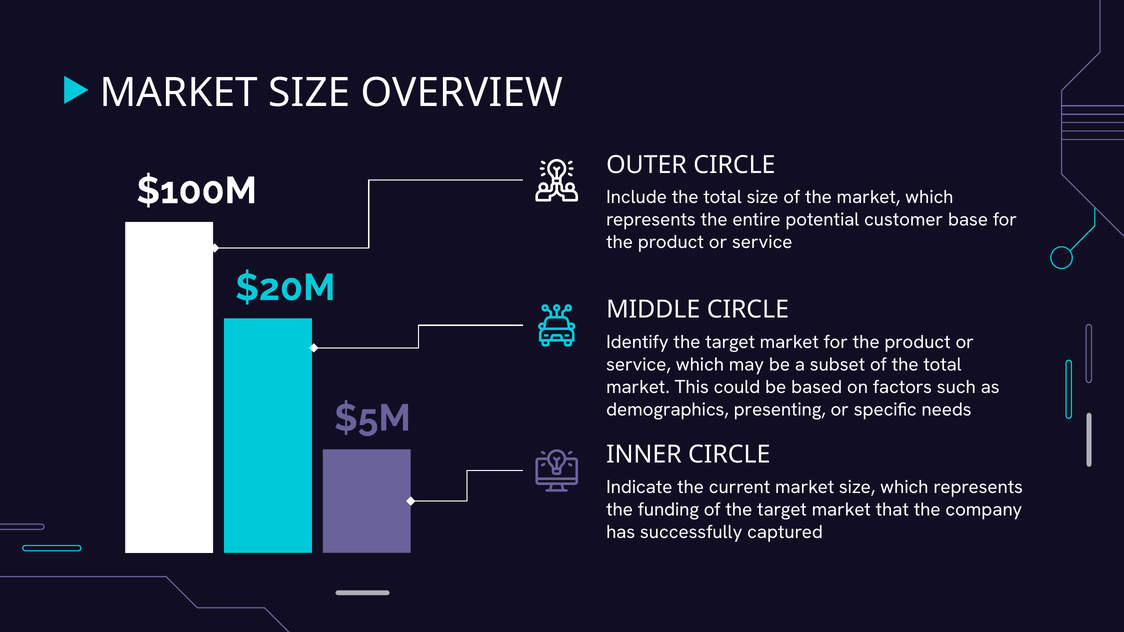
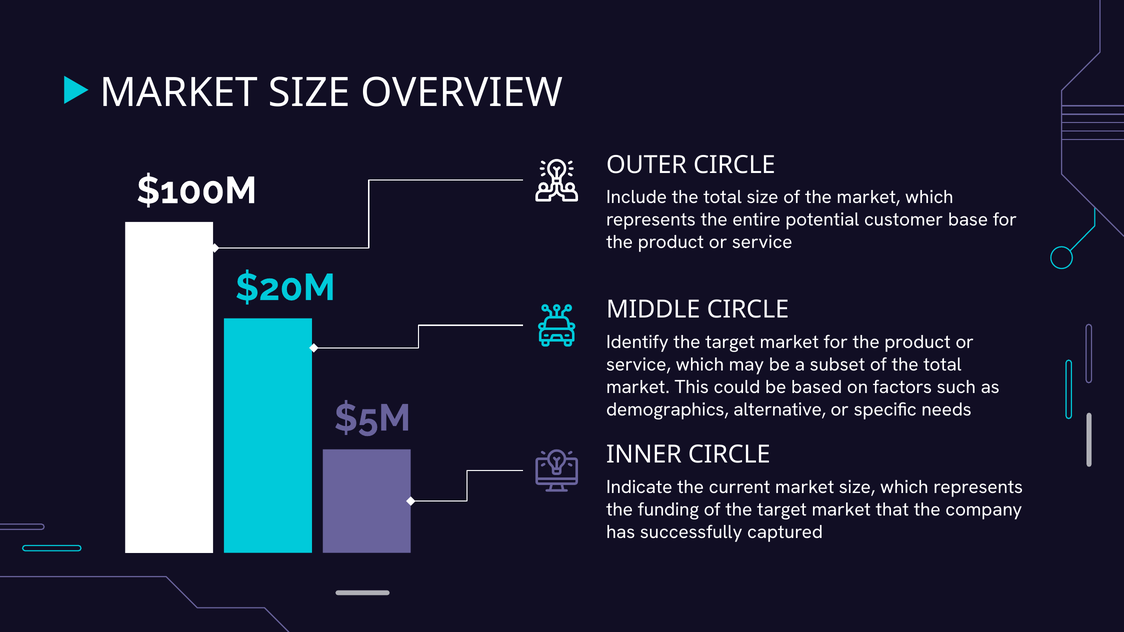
presenting: presenting -> alternative (780, 410)
